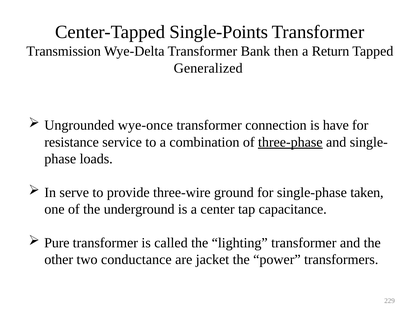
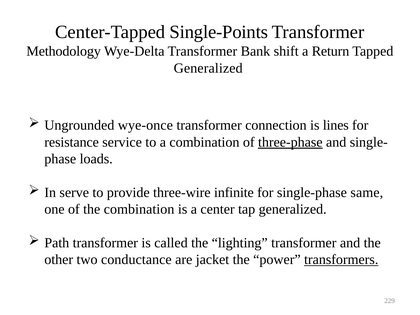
Transmission: Transmission -> Methodology (64, 51)
then: then -> shift (286, 51)
have: have -> lines (336, 125)
ground: ground -> infinite (234, 192)
taken: taken -> same (367, 192)
the underground: underground -> combination (139, 209)
tap capacitance: capacitance -> generalized (293, 209)
Pure: Pure -> Path (57, 243)
transformers underline: none -> present (341, 260)
